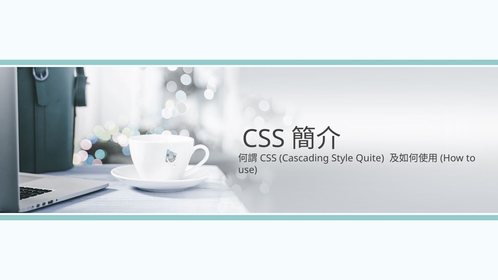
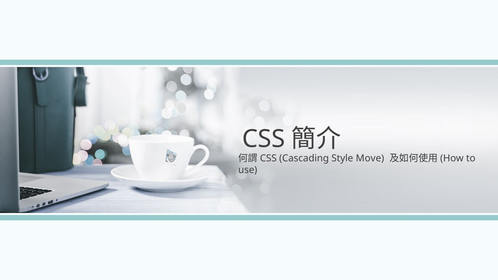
Quite: Quite -> Move (370, 158)
